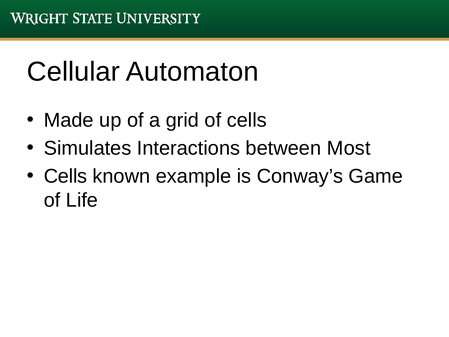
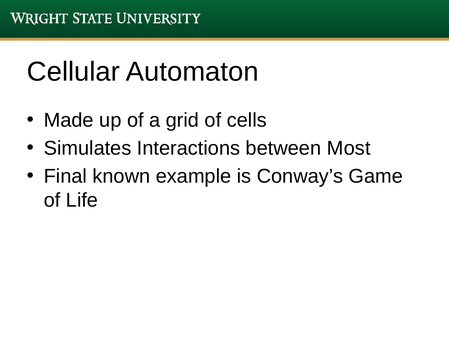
Cells: Cells -> Final (65, 176)
